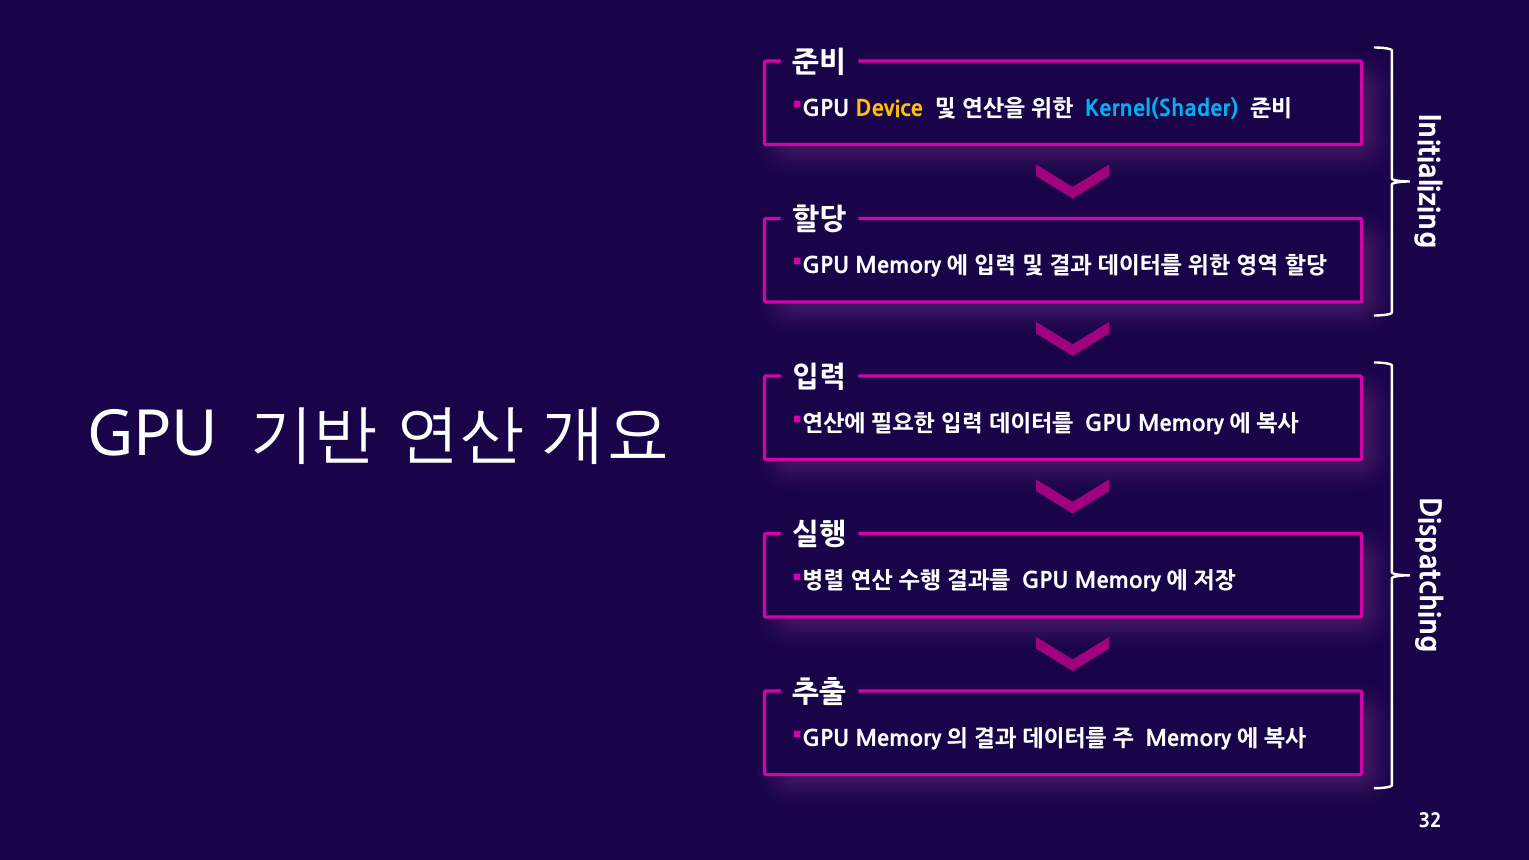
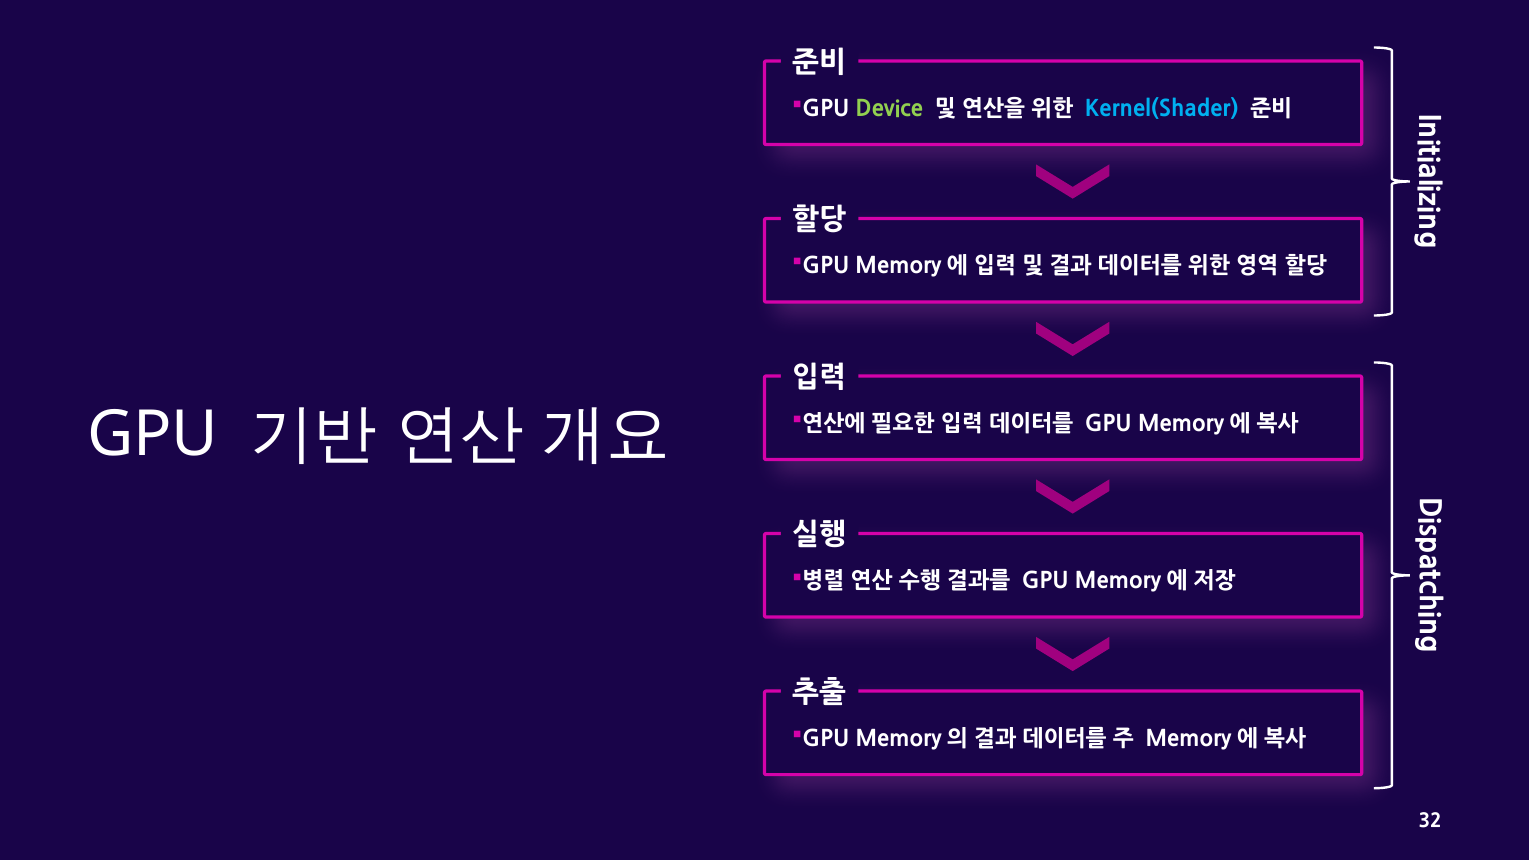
Device colour: yellow -> light green (889, 109)
